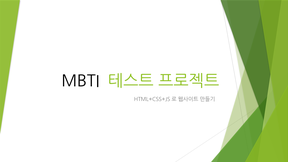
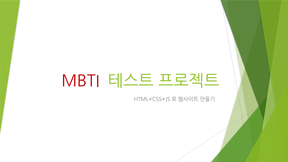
MBTI colour: black -> red (81, 81)
